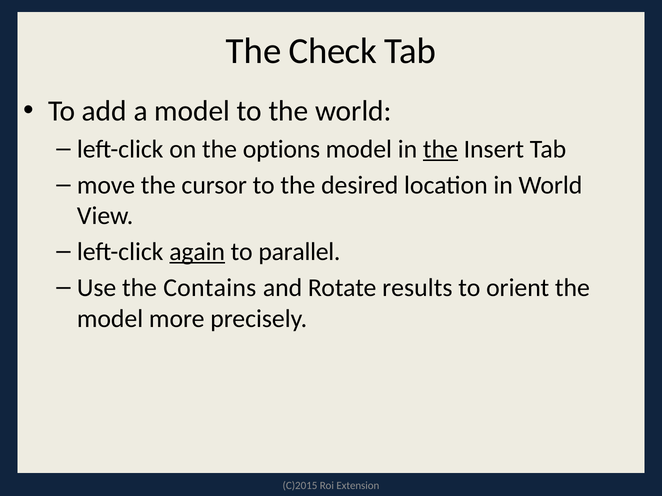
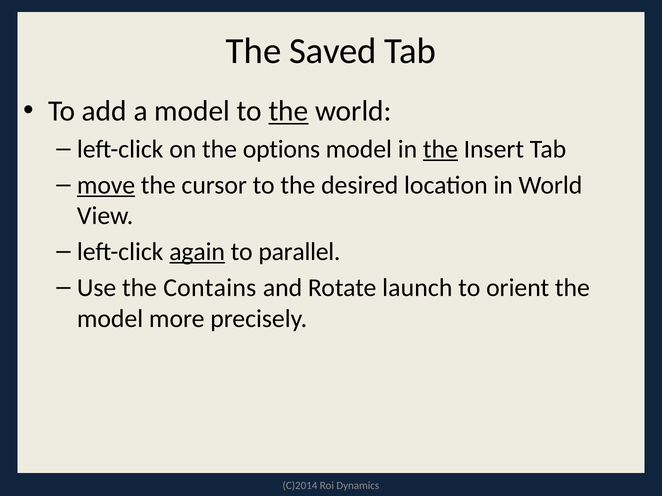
Check: Check -> Saved (333, 51)
the underline: none -> present (289, 111)
move underline: none -> present (106, 185)
results: results -> launch (417, 288)
C)2015: C)2015 -> C)2014 (300, 486)
Extension: Extension -> Dynamics (358, 486)
